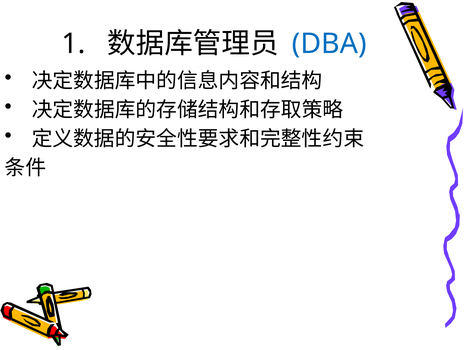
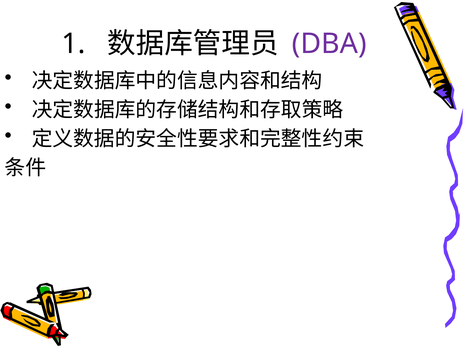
DBA colour: blue -> purple (329, 44)
